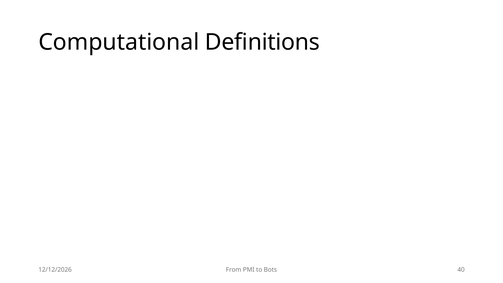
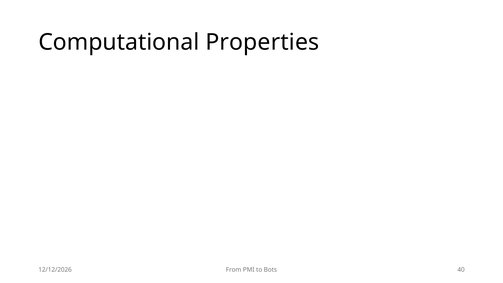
Definitions: Definitions -> Properties (262, 42)
